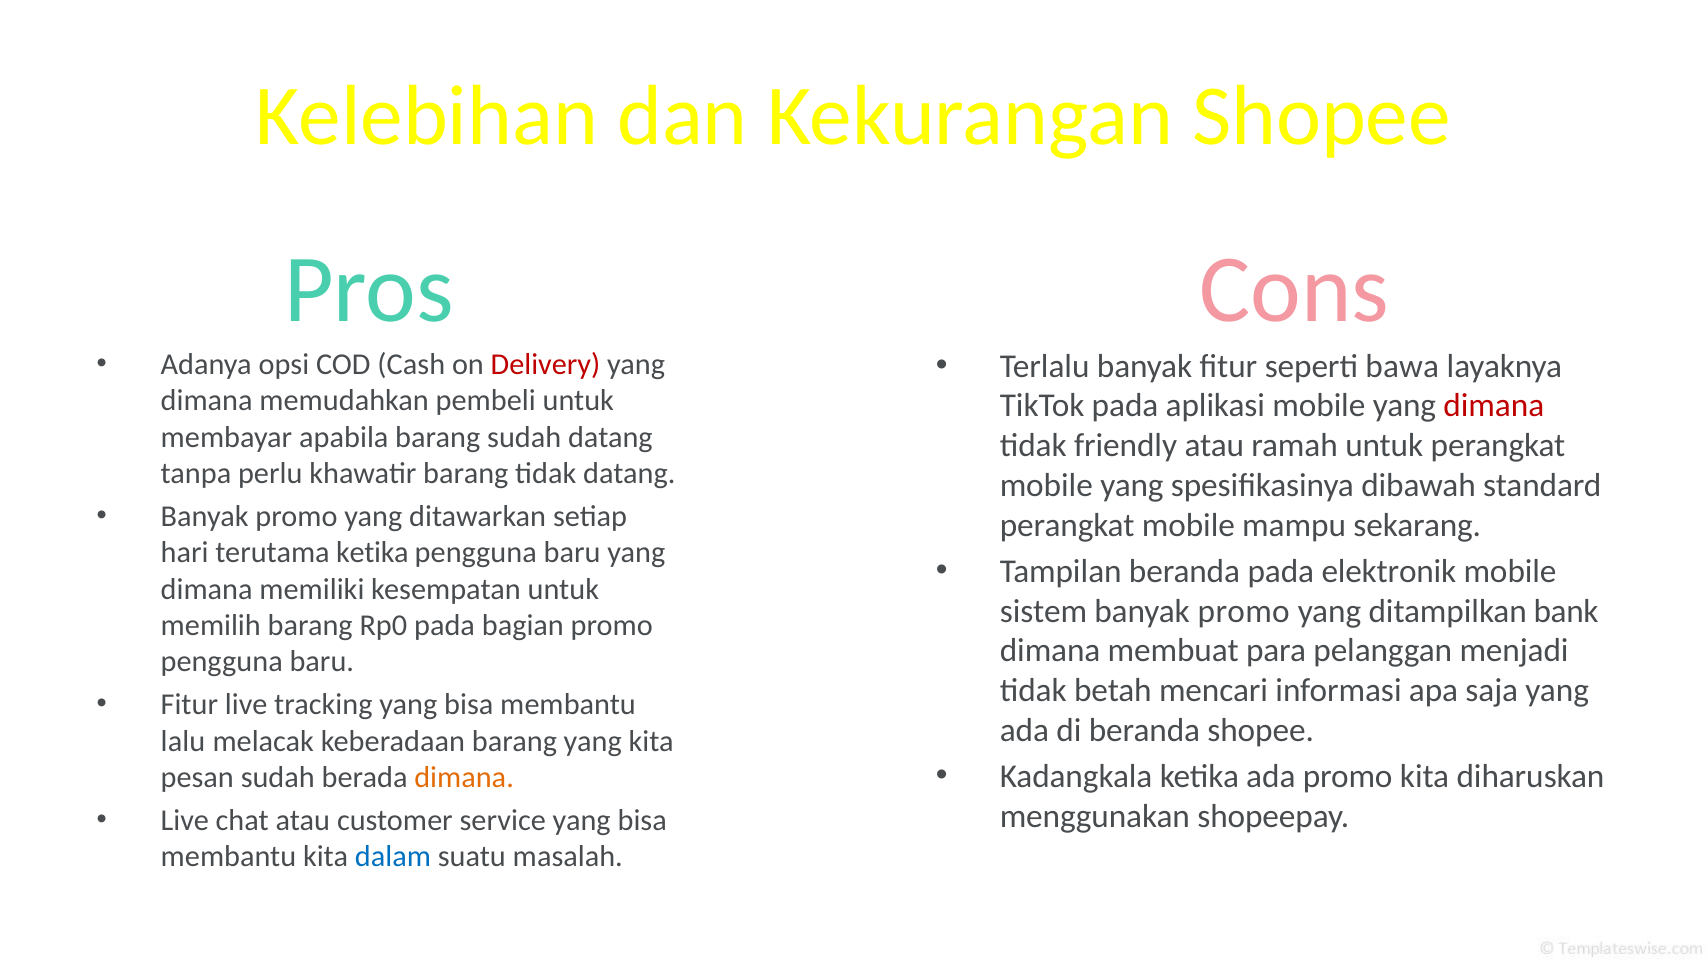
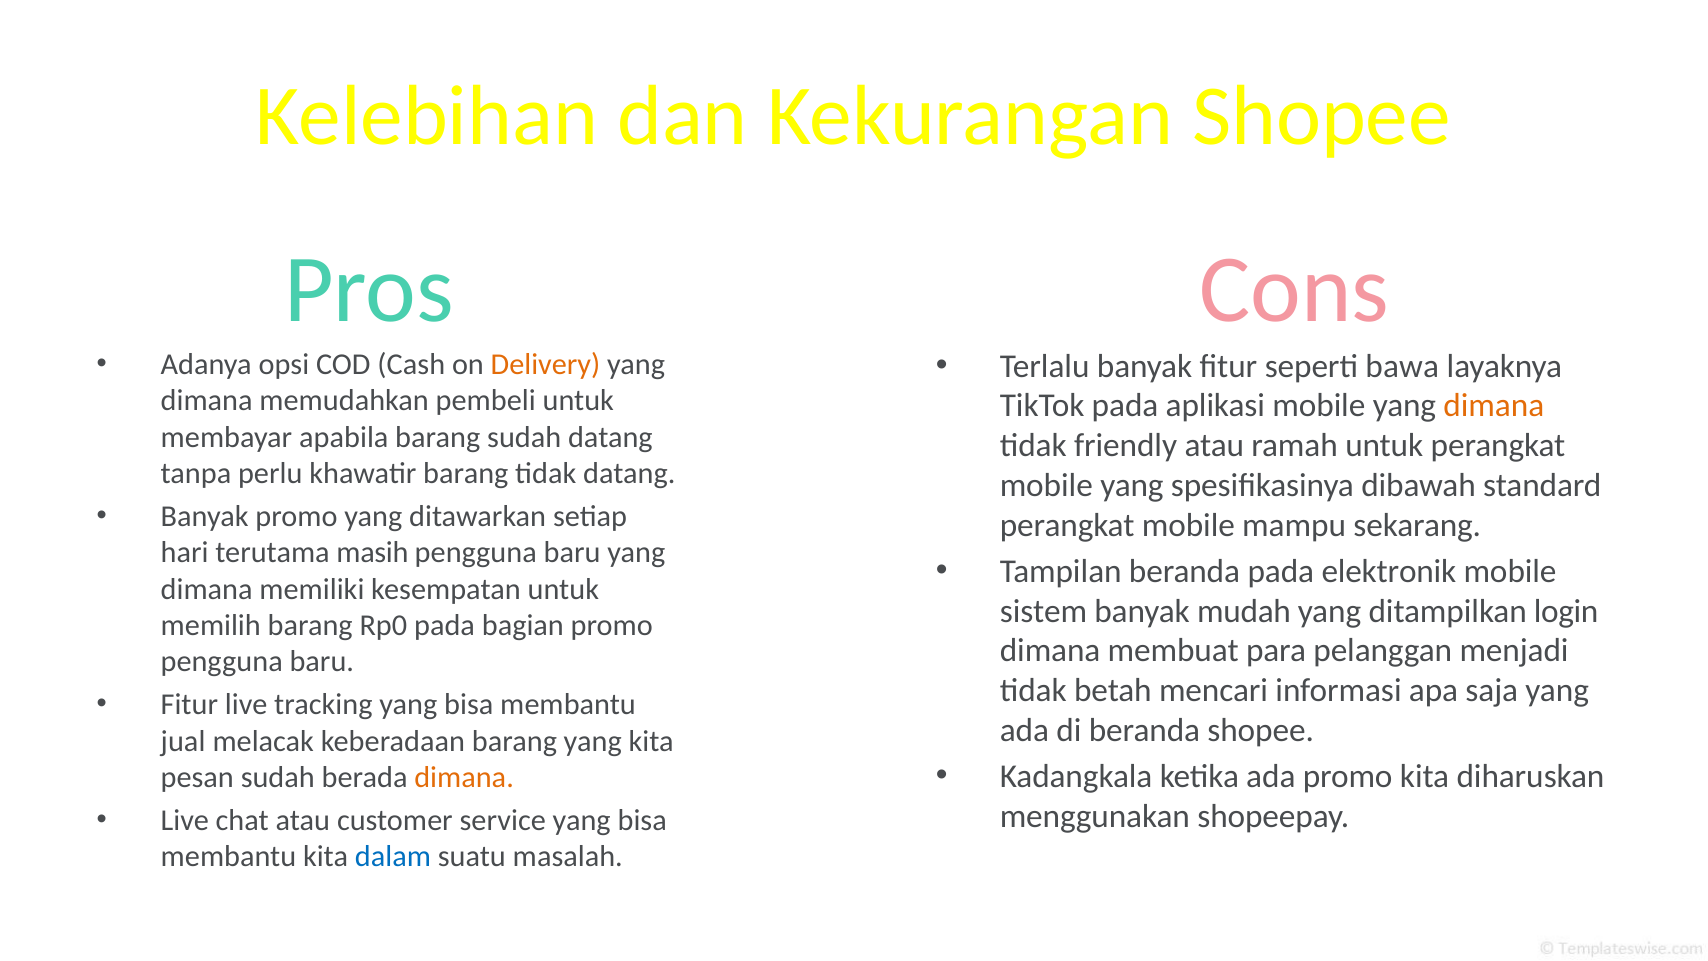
Delivery colour: red -> orange (546, 364)
dimana colour: red -> orange (1494, 406)
terutama ketika: ketika -> masih (372, 553)
promo: promo -> mudah (1244, 611)
bank: bank -> login (1566, 611)
lalu: lalu -> jual (183, 741)
